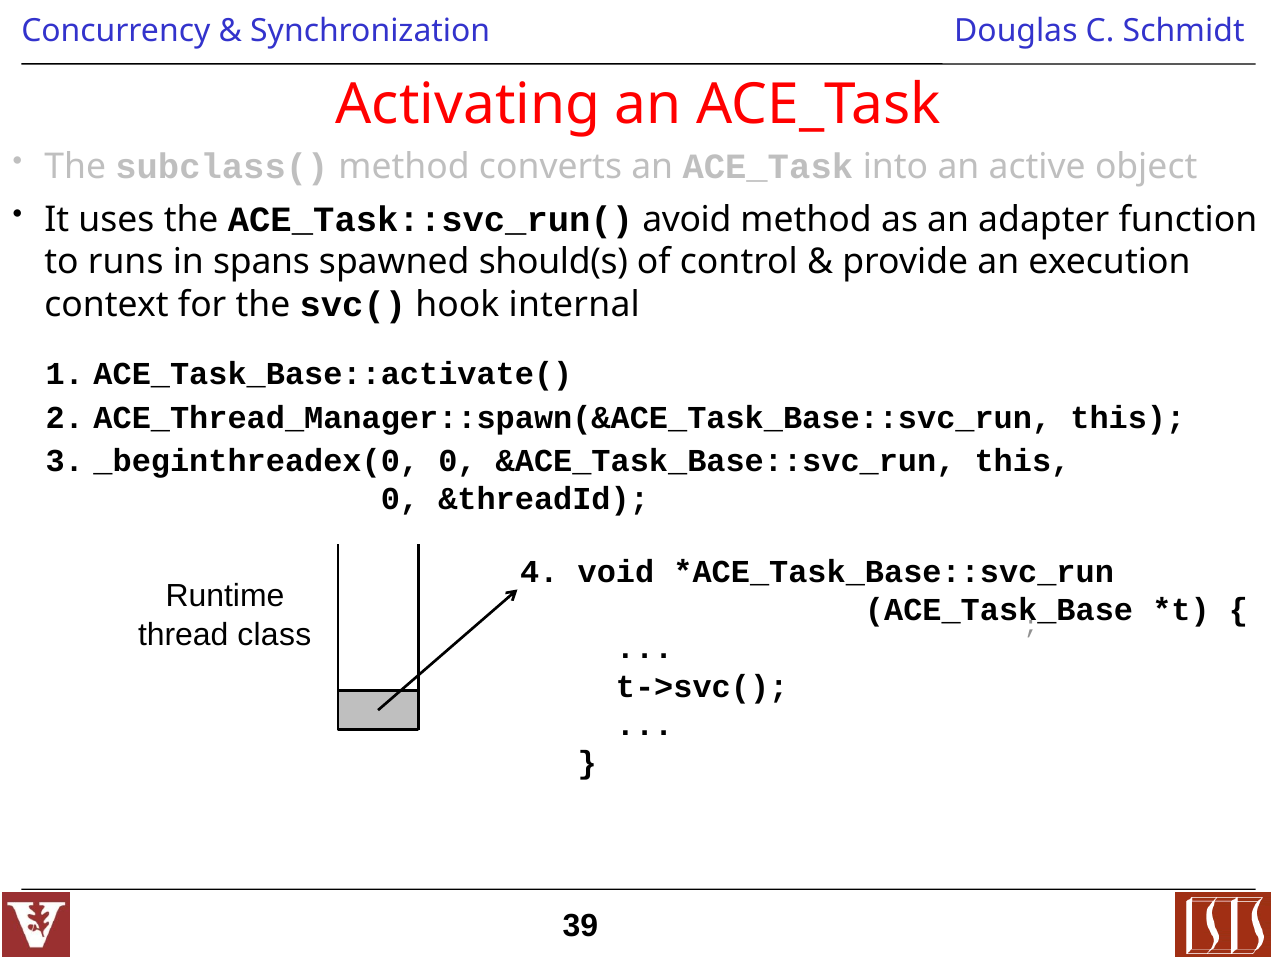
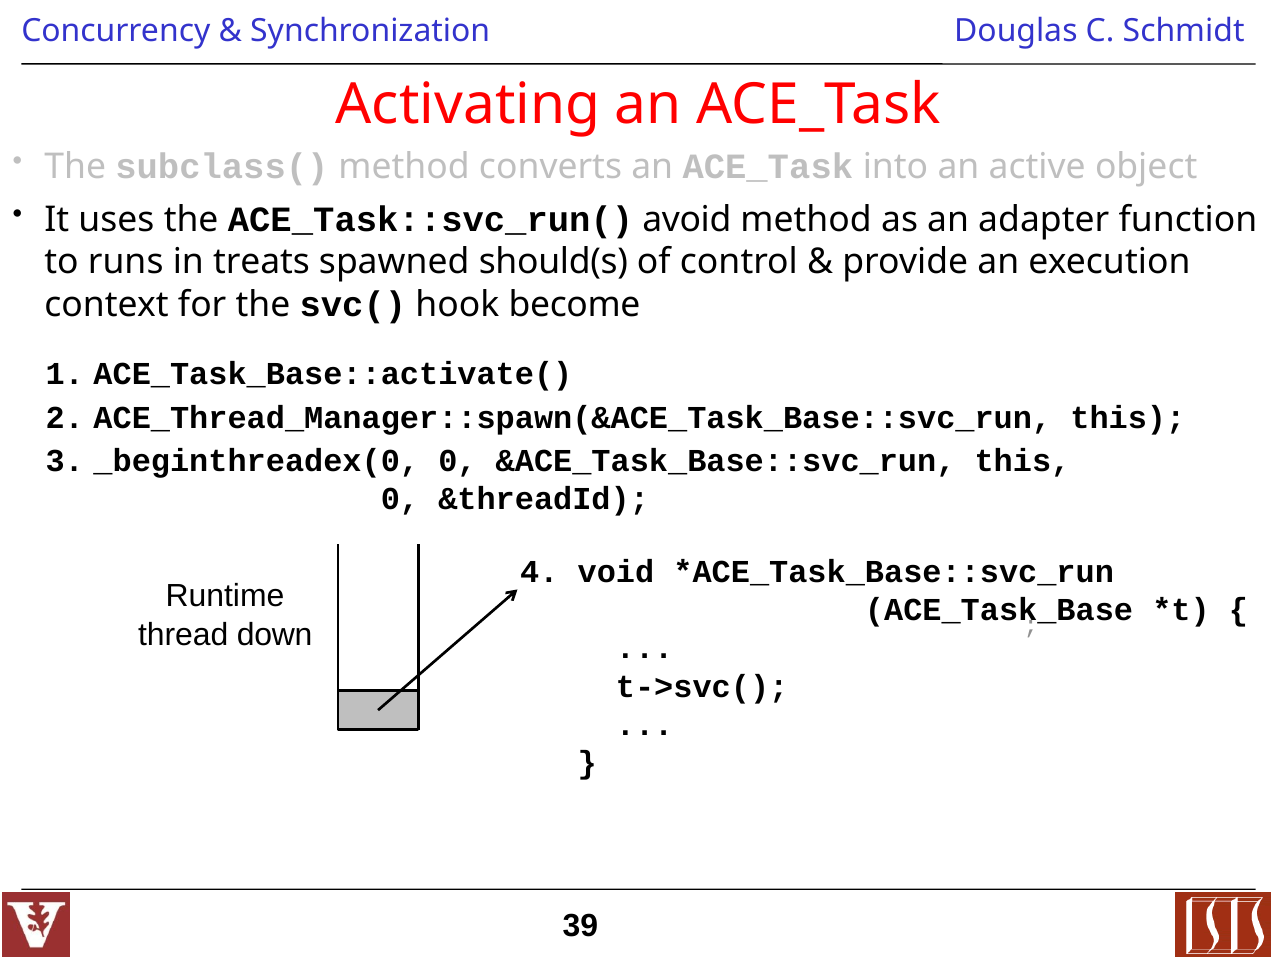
spans: spans -> treats (261, 262)
internal: internal -> become (575, 305)
class: class -> down (275, 634)
